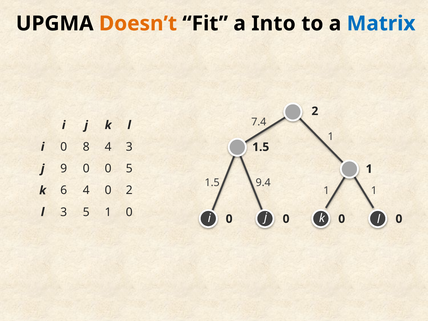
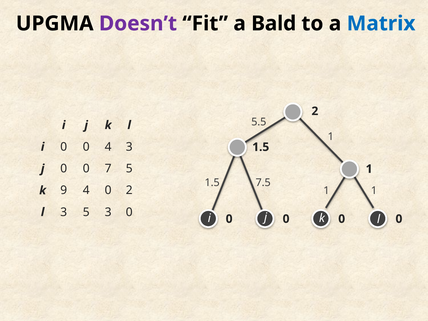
Doesn’t colour: orange -> purple (138, 24)
Into: Into -> Bald (274, 24)
7.4: 7.4 -> 5.5 (259, 122)
i 0 8: 8 -> 0 (86, 147)
j 9: 9 -> 0 (64, 169)
0: 0 -> 7 (108, 169)
9.4: 9.4 -> 7.5 (263, 183)
6: 6 -> 9 (64, 190)
5 1: 1 -> 3 (108, 212)
